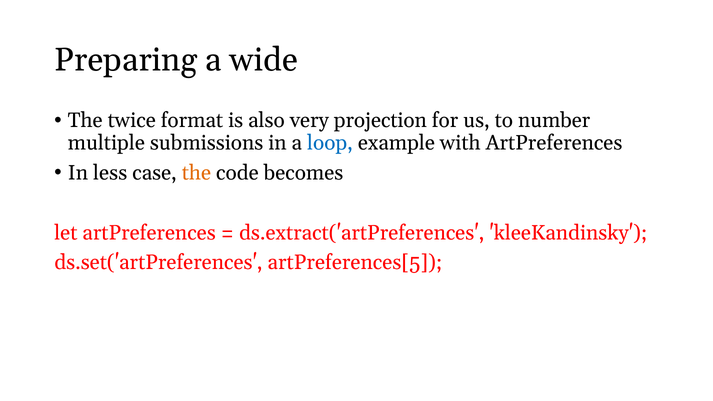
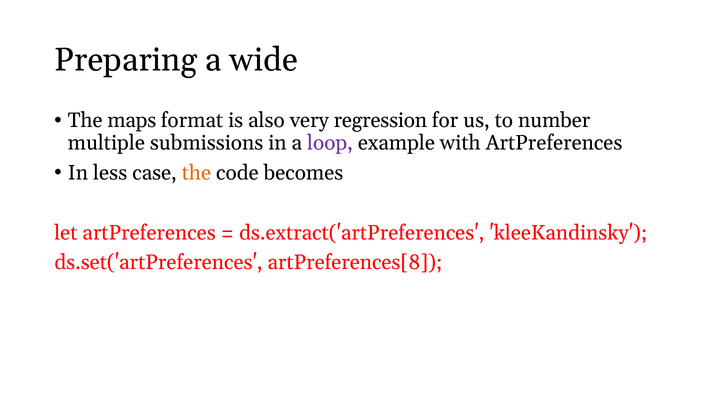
twice: twice -> maps (132, 121)
projection: projection -> regression (380, 121)
loop colour: blue -> purple (330, 143)
artPreferences[5: artPreferences[5 -> artPreferences[8 (355, 263)
